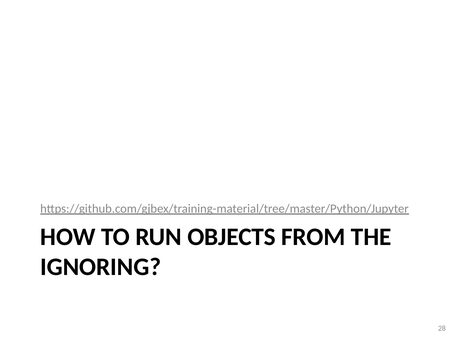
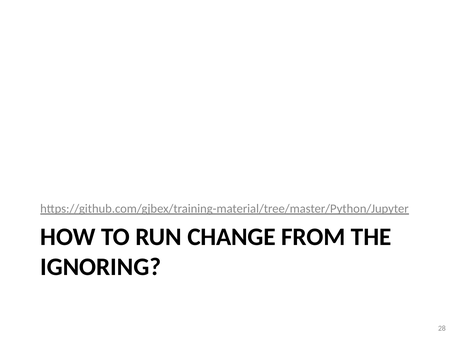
OBJECTS: OBJECTS -> CHANGE (232, 237)
